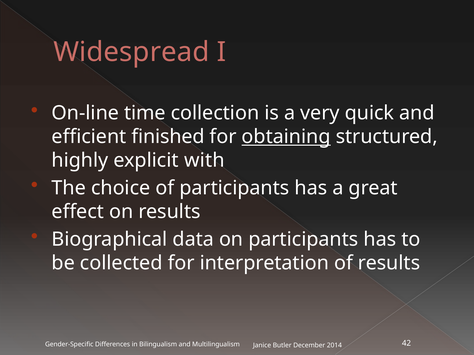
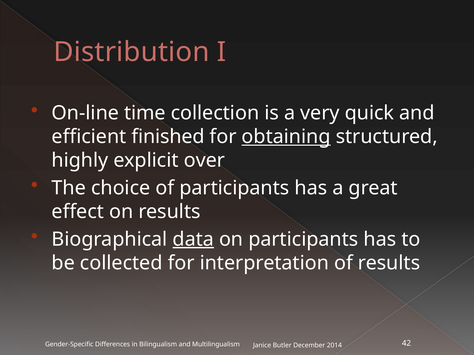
Widespread: Widespread -> Distribution (131, 52)
with: with -> over (204, 161)
data underline: none -> present (193, 240)
